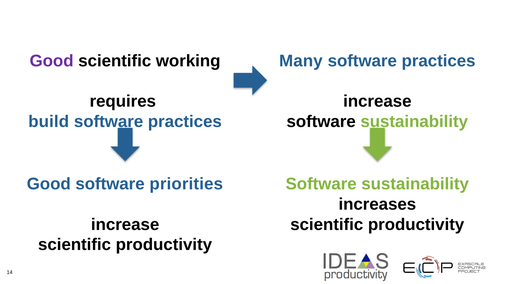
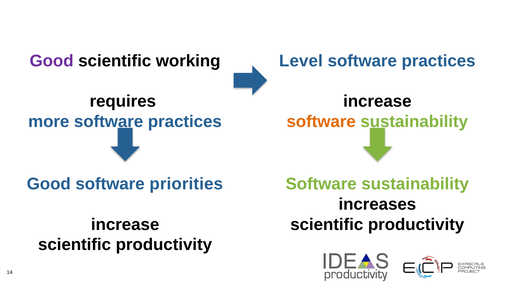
Many: Many -> Level (301, 61)
build: build -> more (49, 122)
software colour: black -> orange (321, 122)
